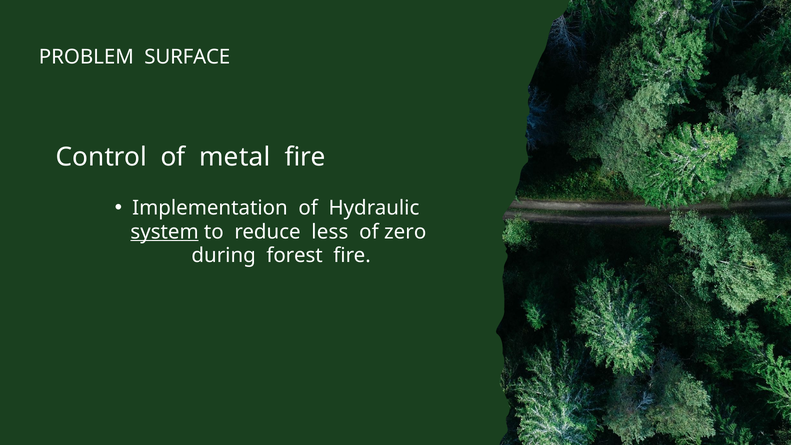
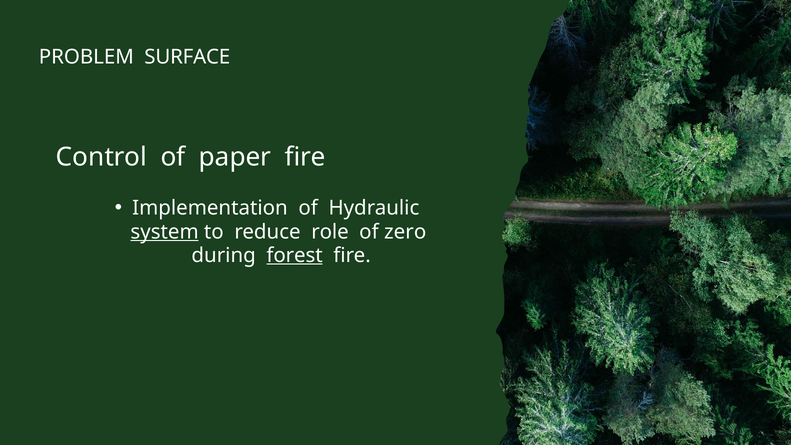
metal: metal -> paper (235, 157)
less: less -> role (330, 232)
forest underline: none -> present (295, 255)
